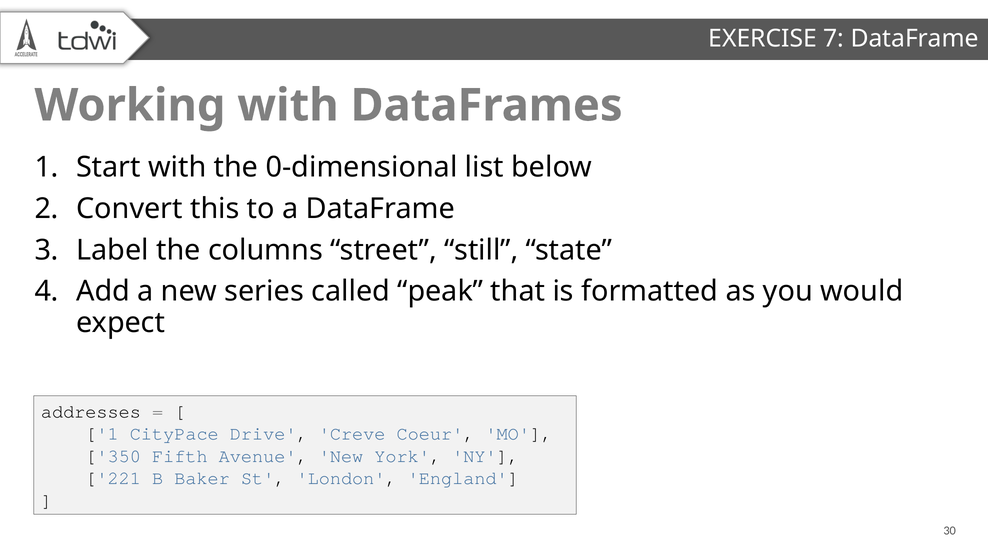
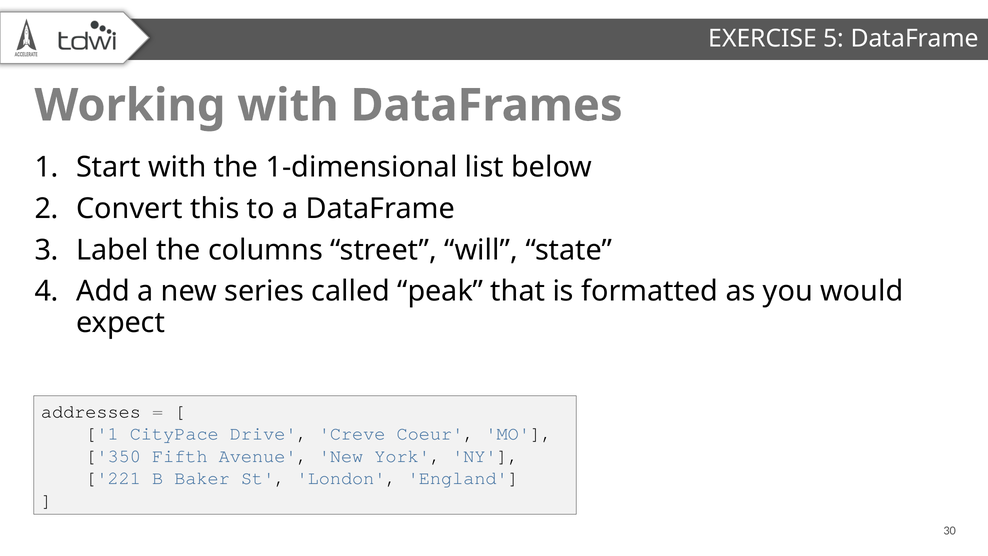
7: 7 -> 5 (834, 39)
0-dimensional: 0-dimensional -> 1-dimensional (362, 167)
still: still -> will (481, 250)
